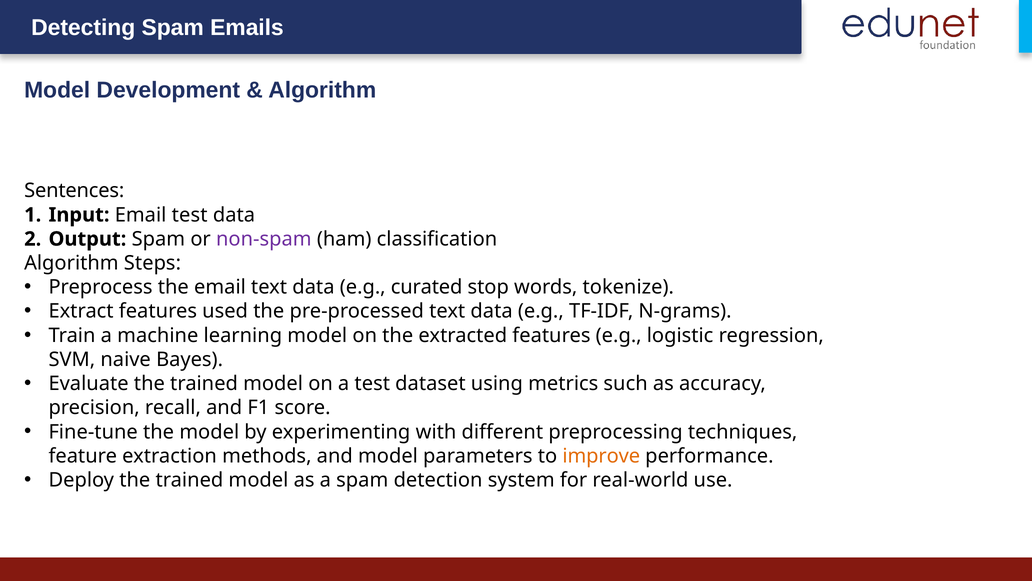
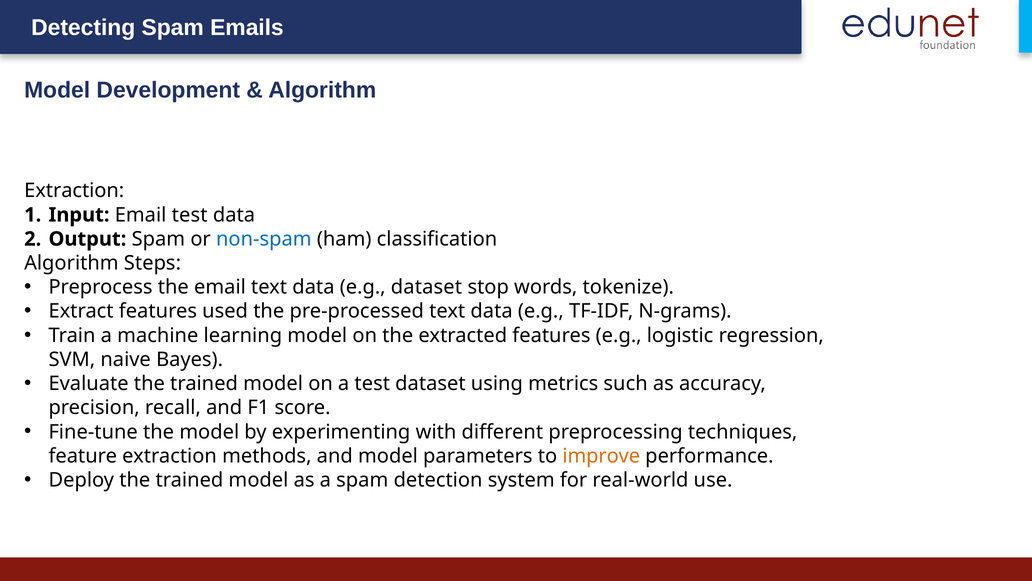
Sentences: Sentences -> Extraction (74, 191)
non-spam colour: purple -> blue (264, 239)
e.g curated: curated -> dataset (426, 287)
